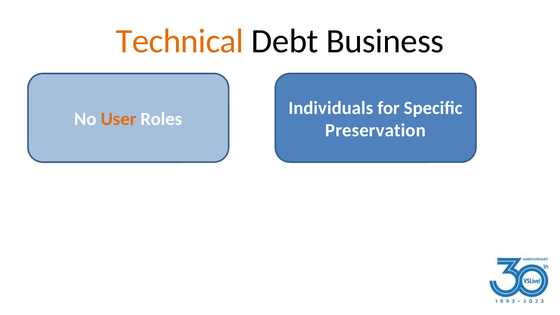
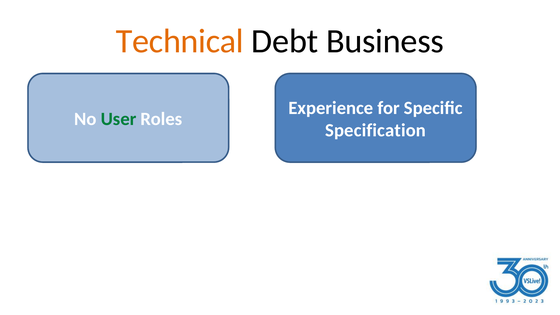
Individuals: Individuals -> Experience (331, 108)
User colour: orange -> green (119, 119)
Preservation: Preservation -> Specification (376, 130)
